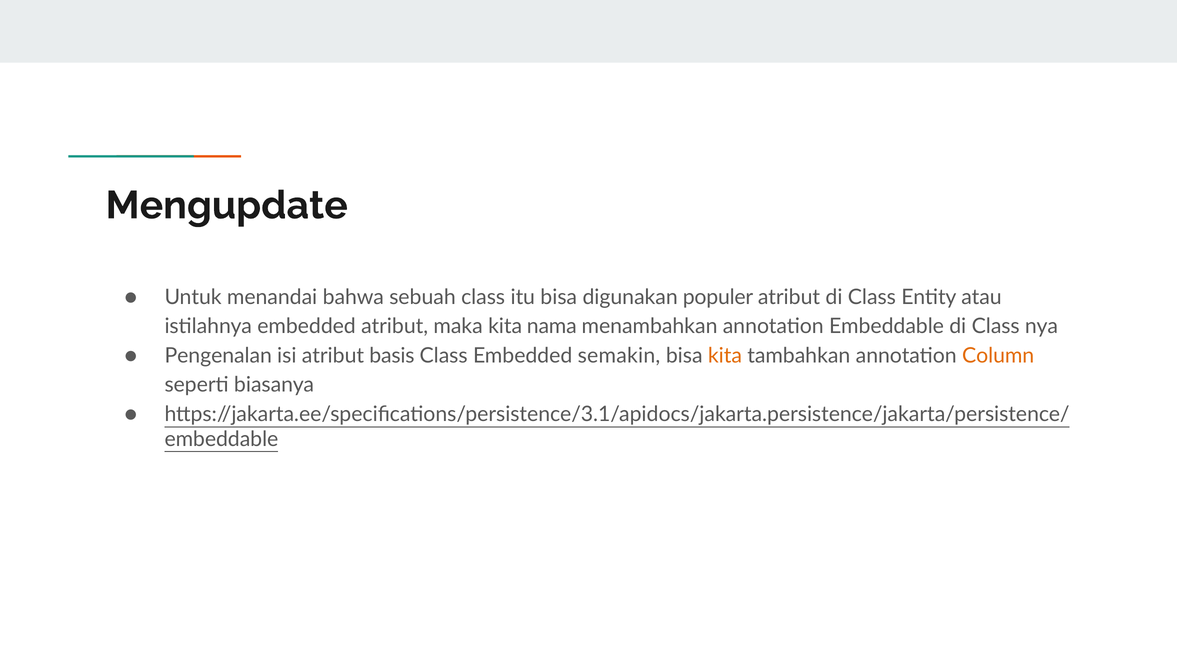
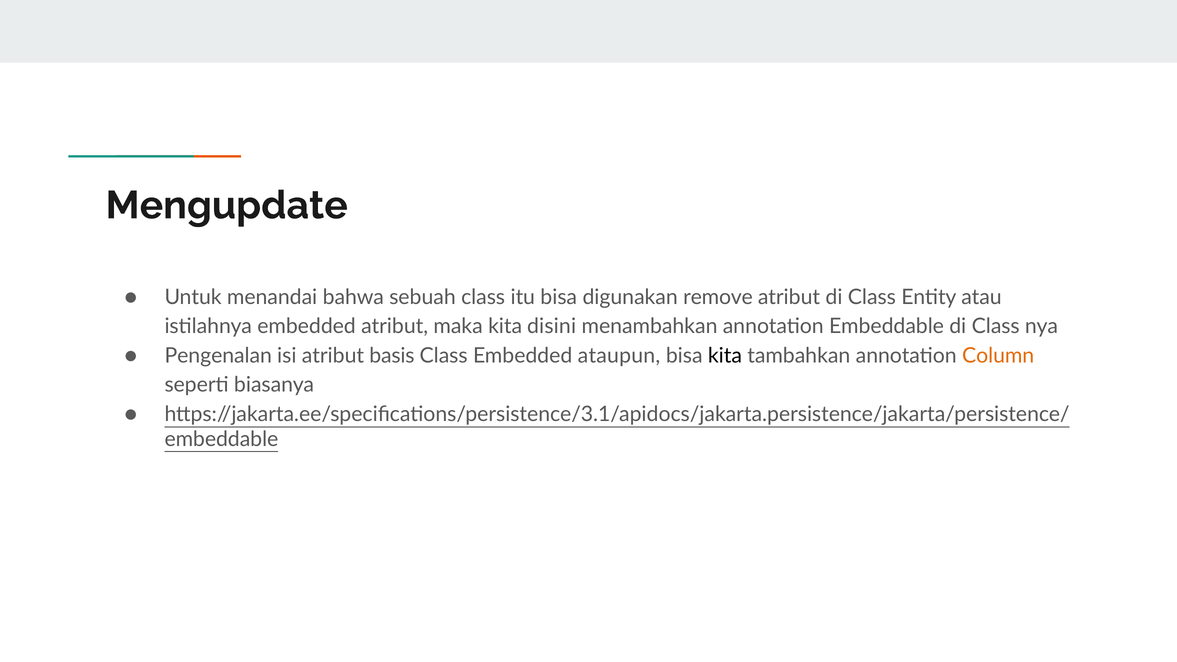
populer: populer -> remove (718, 297)
nama: nama -> disini (552, 326)
semakin: semakin -> ataupun (619, 356)
kita colour: orange -> black (725, 356)
